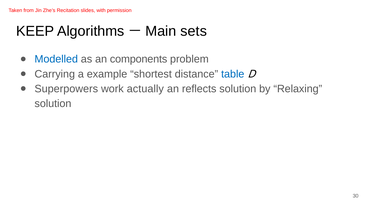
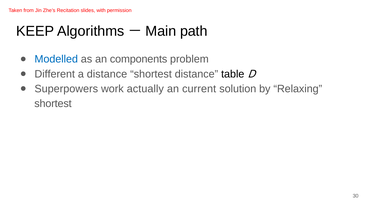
sets: sets -> path (194, 31)
Carrying: Carrying -> Different (55, 74)
a example: example -> distance (107, 74)
table colour: blue -> black (233, 74)
reflects: reflects -> current (199, 89)
solution: solution -> shortest (53, 103)
